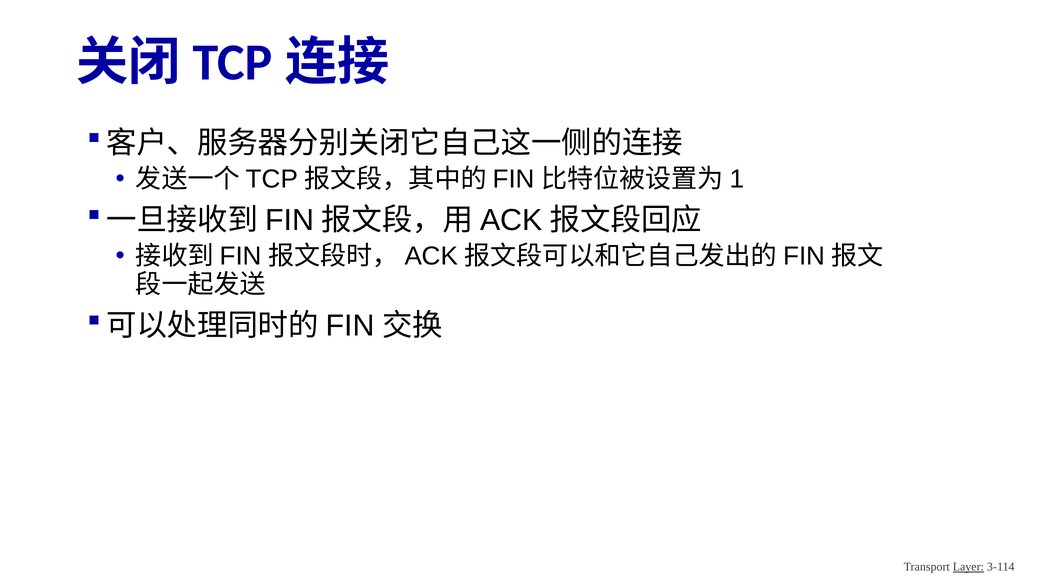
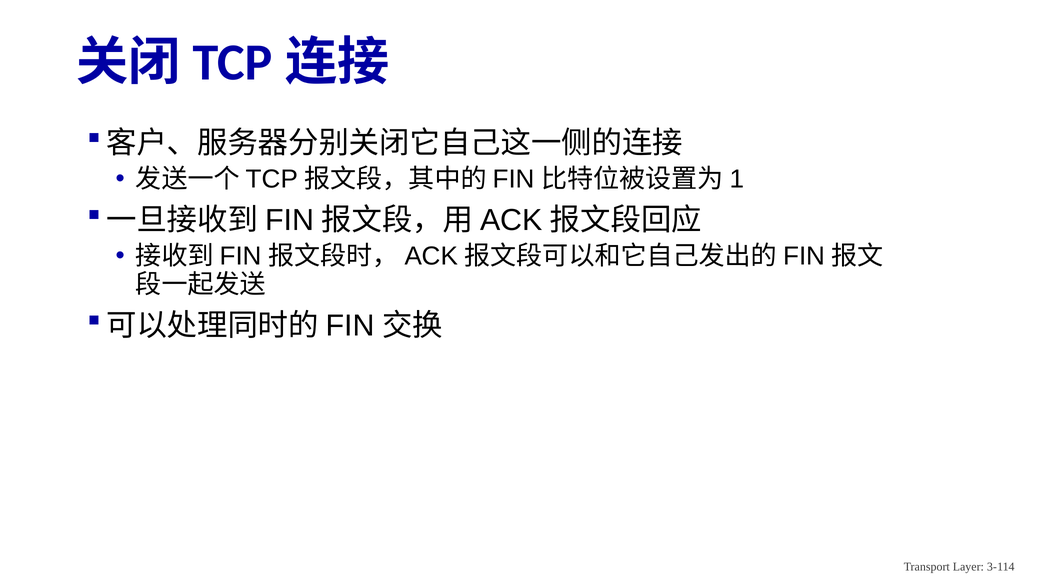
Layer underline: present -> none (968, 567)
